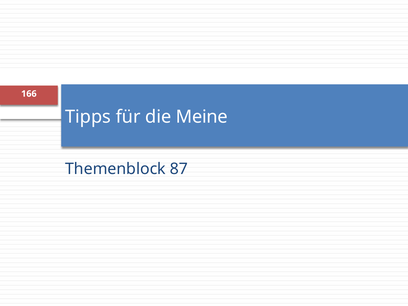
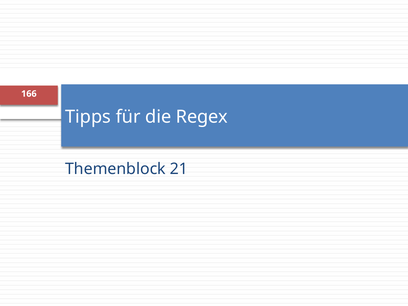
Meine: Meine -> Regex (202, 117)
87: 87 -> 21 (179, 169)
